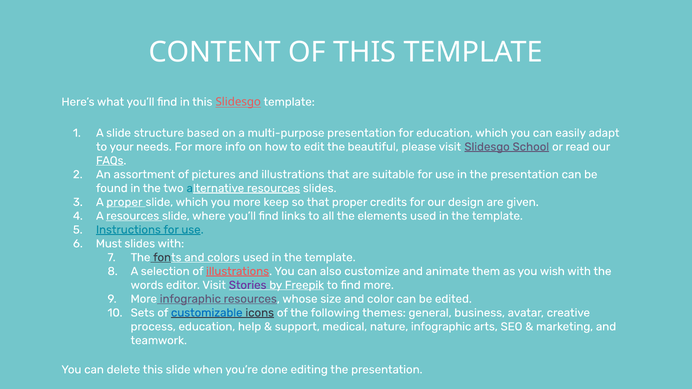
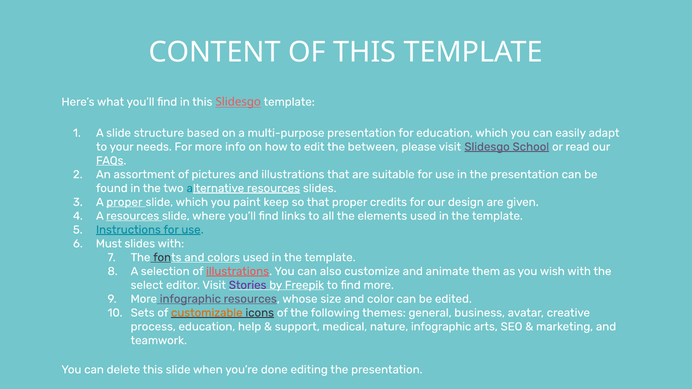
beautiful: beautiful -> between (373, 147)
you more: more -> paint (247, 202)
words: words -> select (147, 285)
customizable colour: blue -> orange (207, 313)
